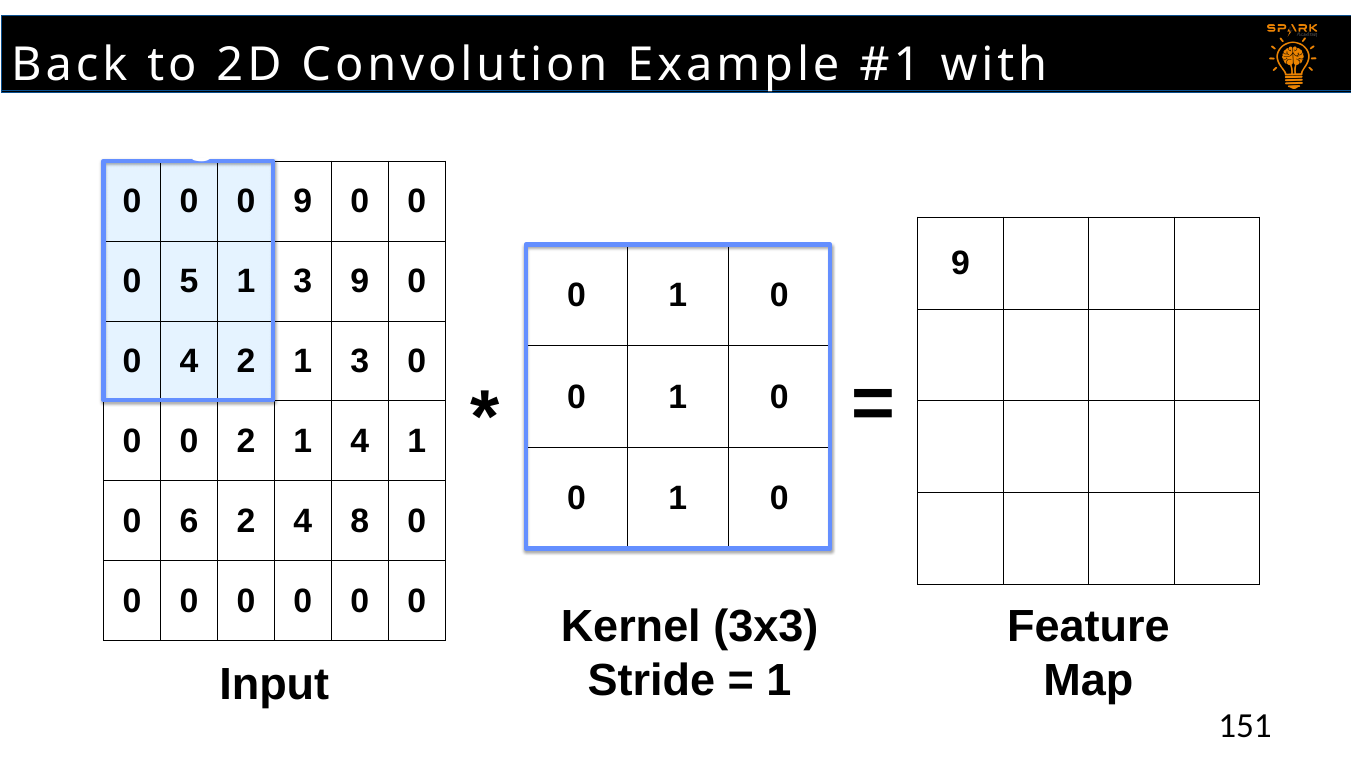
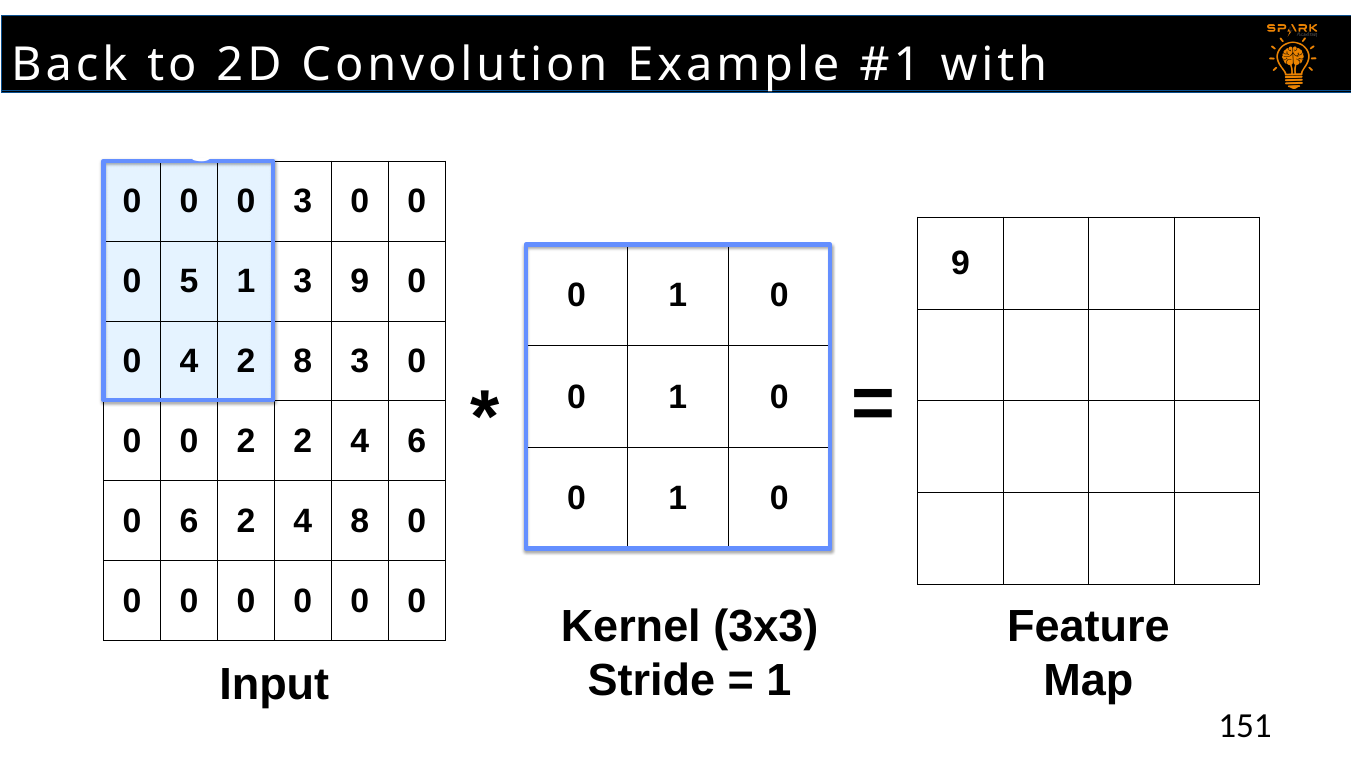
9: 9 -> 3 (303, 202)
1: 1 -> 8 (303, 361)
0 2 1: 1 -> 2 (303, 441)
4 1: 1 -> 6 (417, 441)
